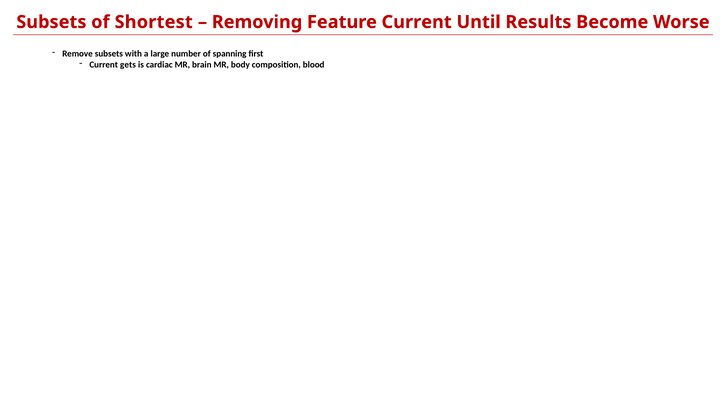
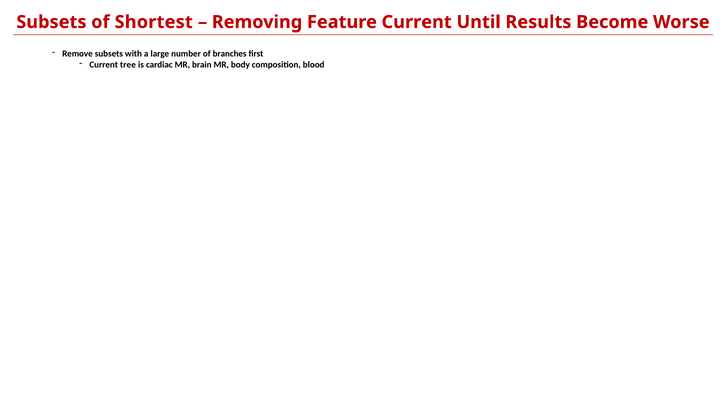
spanning: spanning -> branches (230, 54)
gets: gets -> tree (128, 65)
